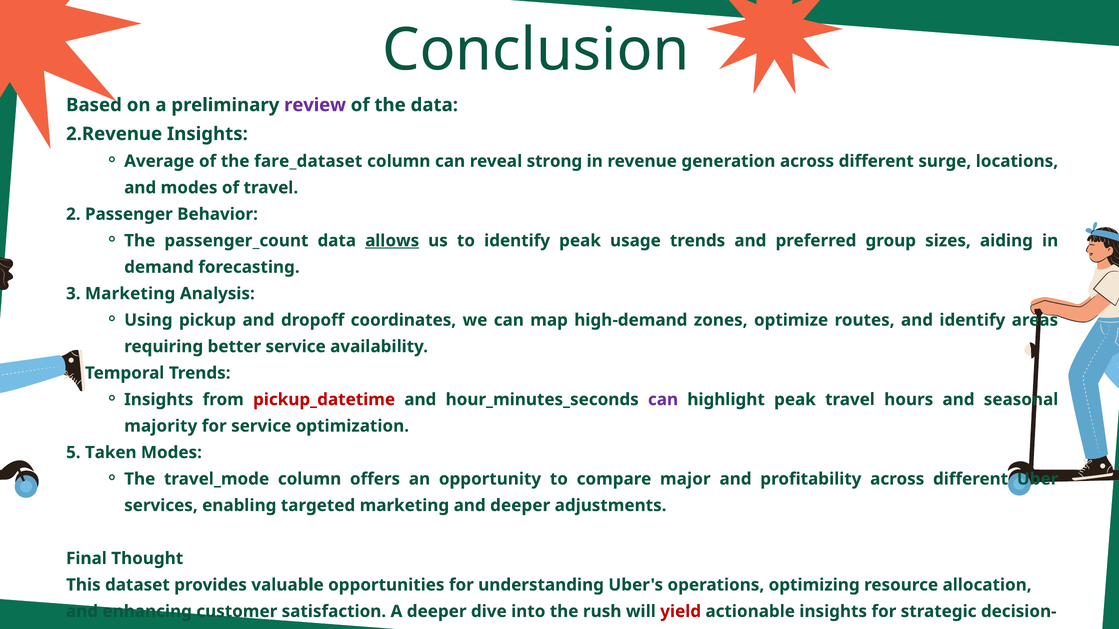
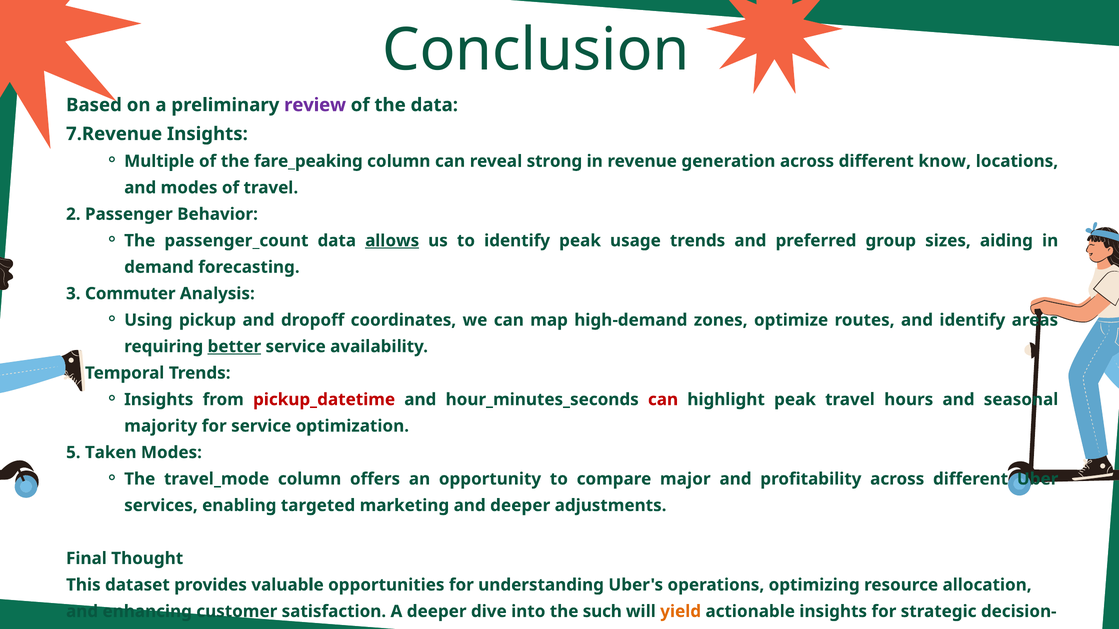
2.Revenue: 2.Revenue -> 7.Revenue (114, 134)
Average: Average -> Multiple (159, 161)
fare_dataset: fare_dataset -> fare_peaking (308, 161)
different surge: surge -> know (945, 161)
Marketing: Marketing -> Commuter (130, 294)
better underline: none -> present (234, 347)
can colour: purple -> red (663, 400)
rush: rush -> such (602, 612)
yield colour: red -> orange (681, 612)
